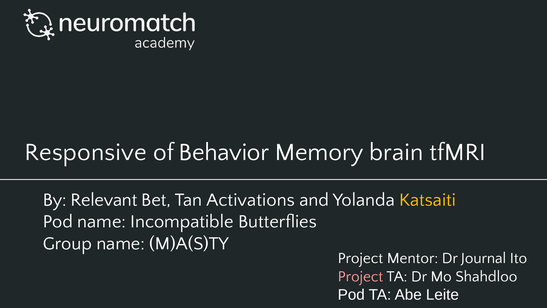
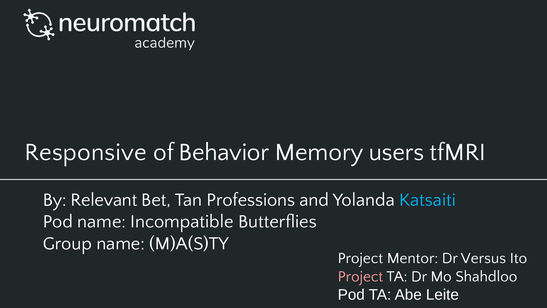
brain: brain -> users (396, 152)
Activations: Activations -> Professions (251, 200)
Katsaiti colour: yellow -> light blue (428, 200)
Journal: Journal -> Versus (483, 258)
